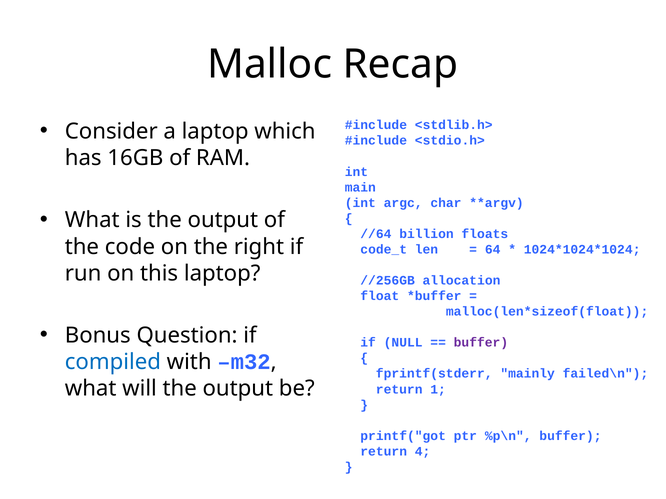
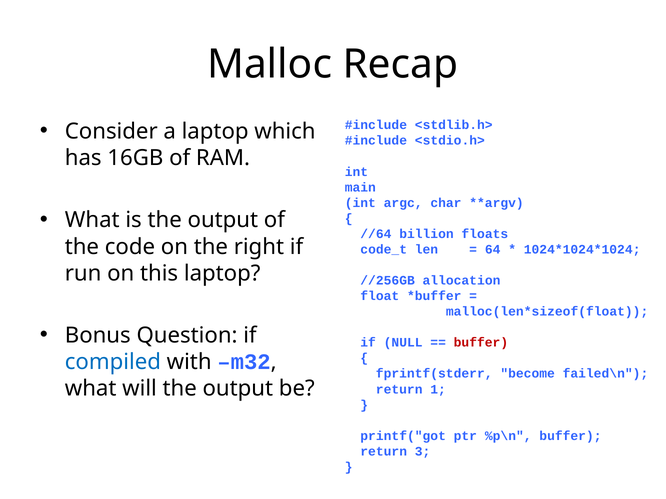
buffer colour: purple -> red (481, 343)
mainly: mainly -> become (528, 374)
4: 4 -> 3 (423, 452)
